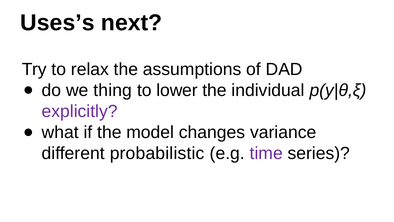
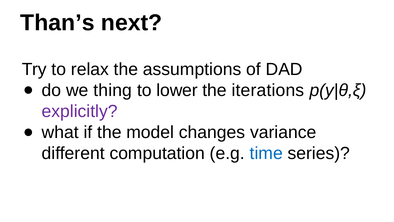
Uses’s: Uses’s -> Than’s (57, 23)
individual: individual -> iterations (268, 90)
probabilistic: probabilistic -> computation (157, 153)
time colour: purple -> blue (266, 153)
